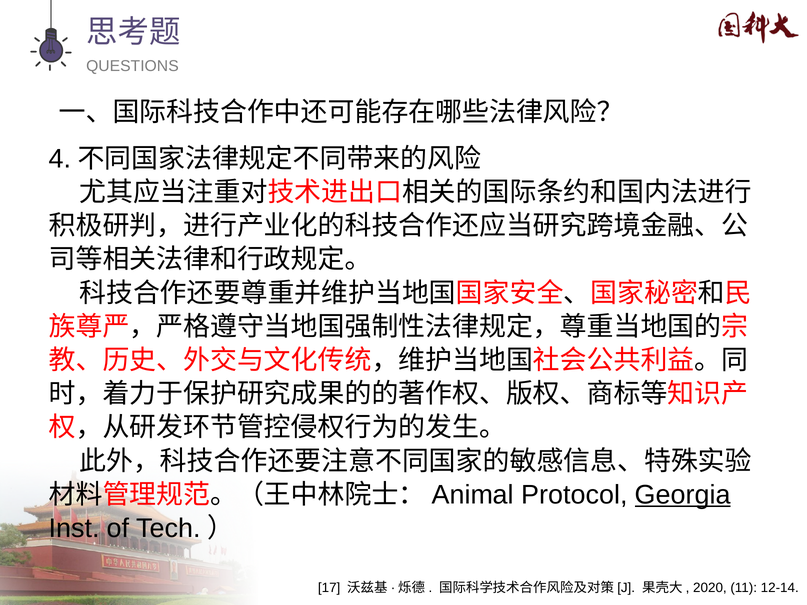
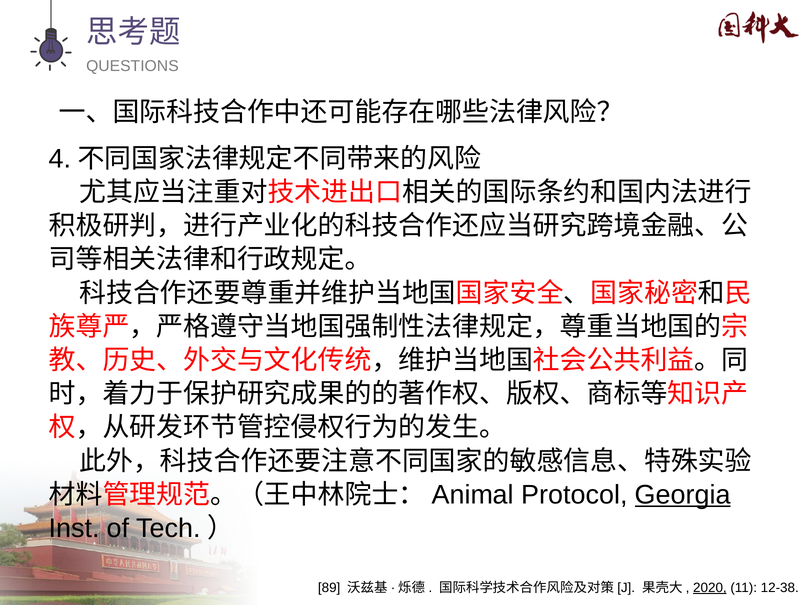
17: 17 -> 89 (329, 588)
2020 underline: none -> present (710, 588)
12-14: 12-14 -> 12-38 (780, 588)
